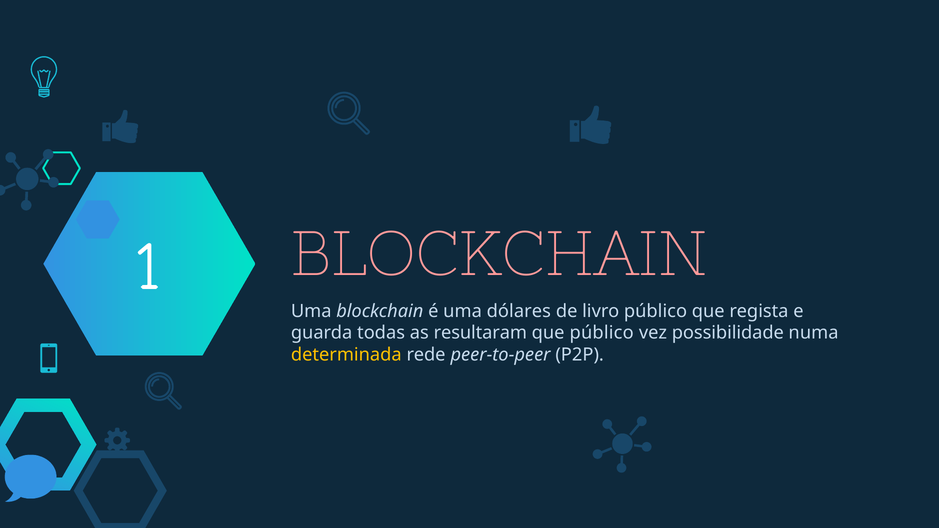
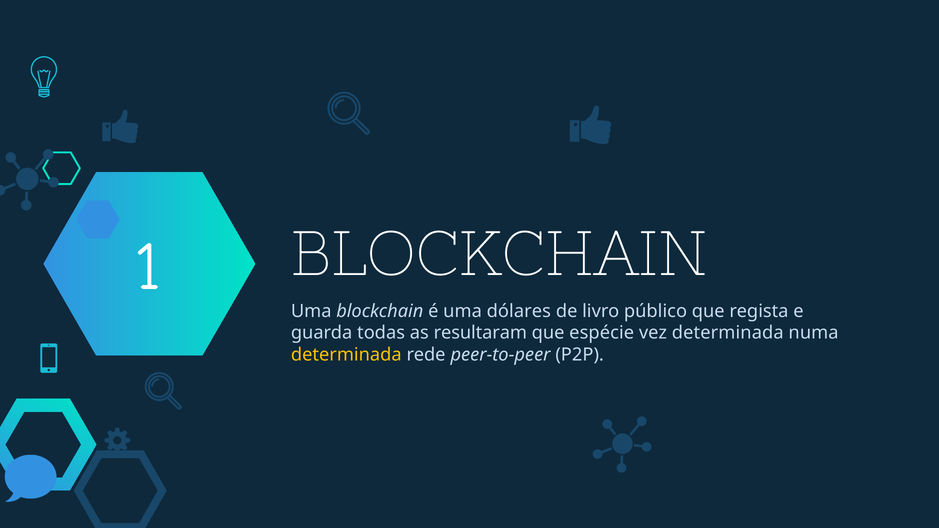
BLOCKCHAIN colour: pink -> white (499, 255)
que público: público -> espécie (602, 333)
vez possibilidade: possibilidade -> determinada (728, 333)
